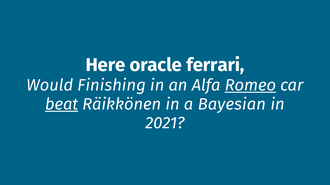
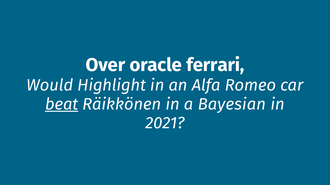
Here: Here -> Over (105, 65)
Finishing: Finishing -> Highlight (112, 85)
Romeo underline: present -> none (250, 85)
